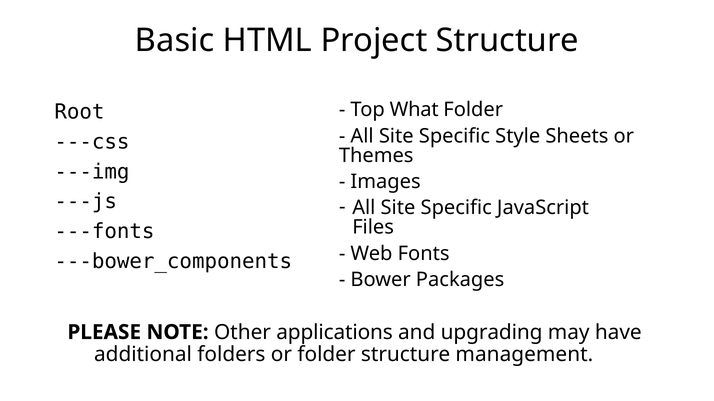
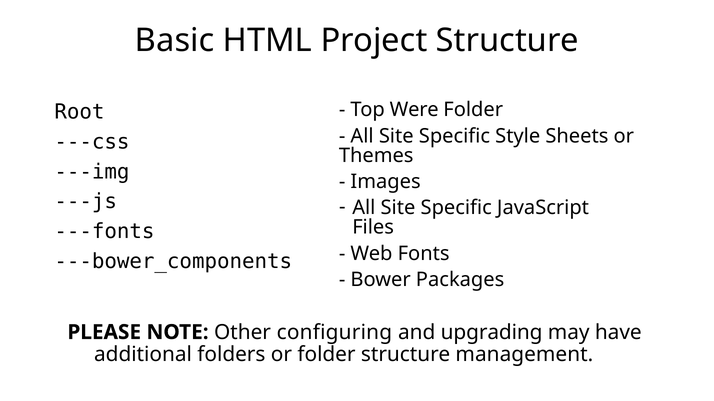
What: What -> Were (414, 110)
applications: applications -> configuring (334, 333)
